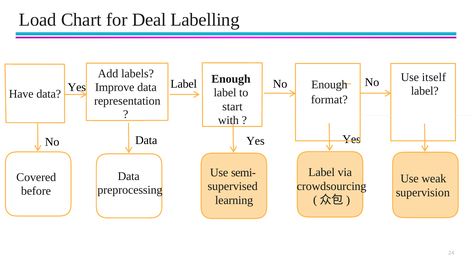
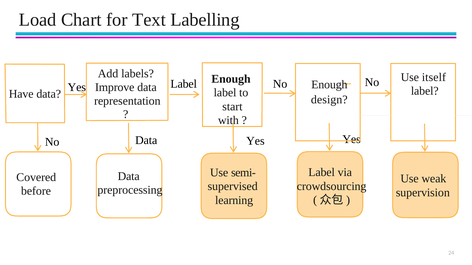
Deal: Deal -> Text (149, 20)
format: format -> design (329, 100)
